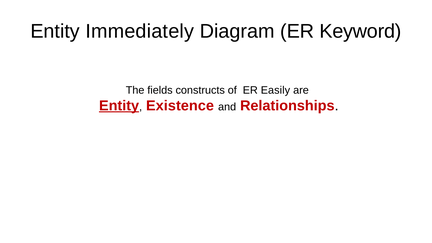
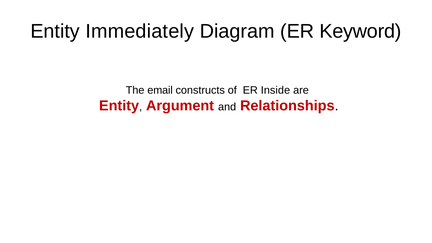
fields: fields -> email (160, 90)
Easily: Easily -> Inside (275, 90)
Entity underline: present -> none (119, 106)
Existence: Existence -> Argument (180, 106)
